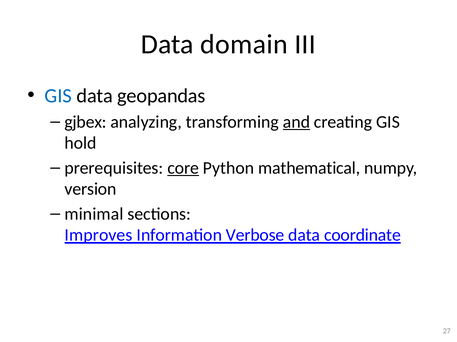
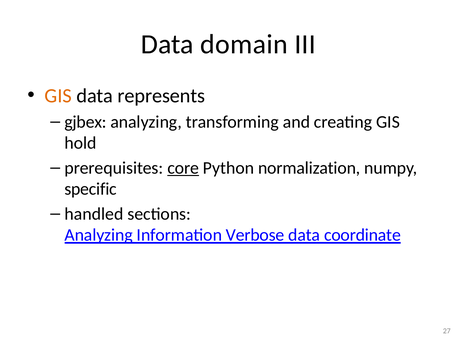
GIS colour: blue -> orange (58, 96)
geopandas: geopandas -> represents (161, 96)
and underline: present -> none (296, 122)
mathematical: mathematical -> normalization (309, 168)
version: version -> specific (91, 190)
minimal: minimal -> handled (94, 214)
Improves: Improves -> Analyzing (99, 236)
